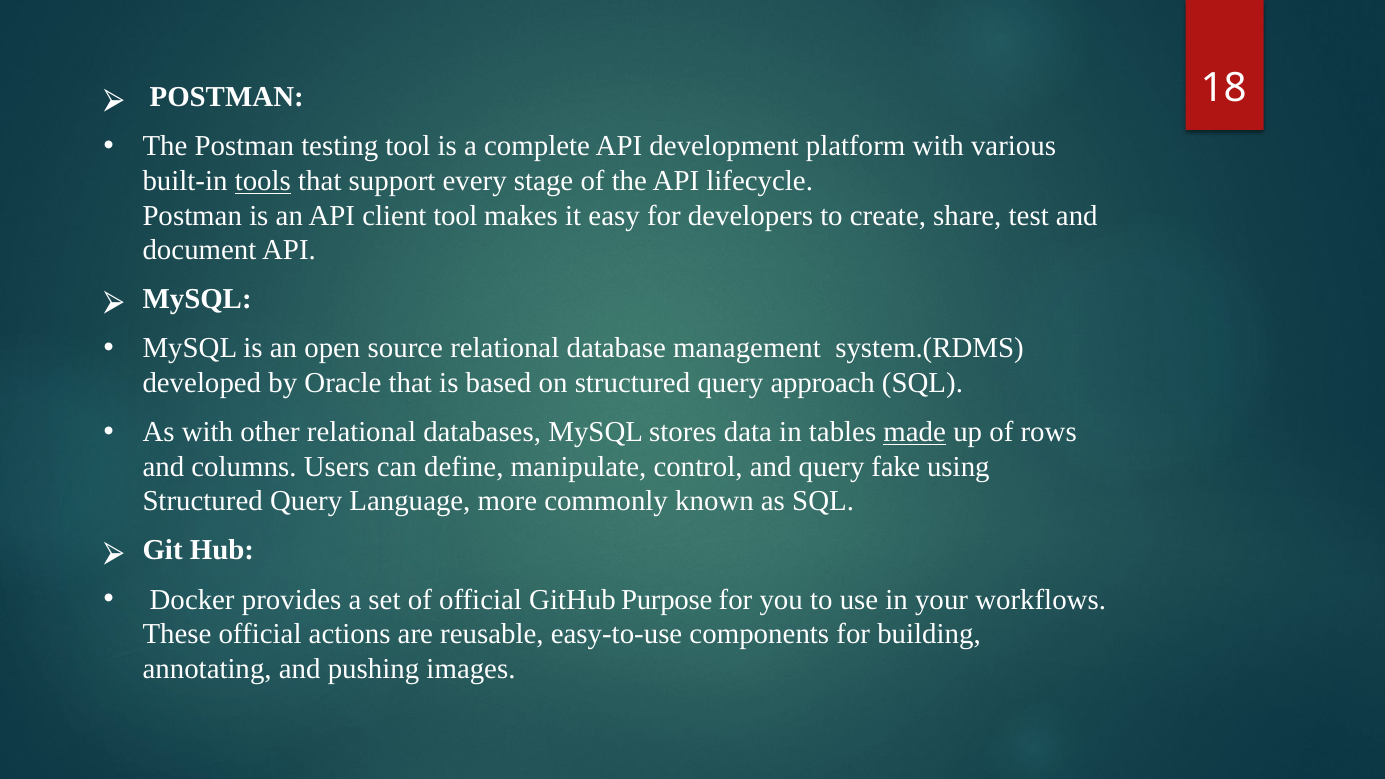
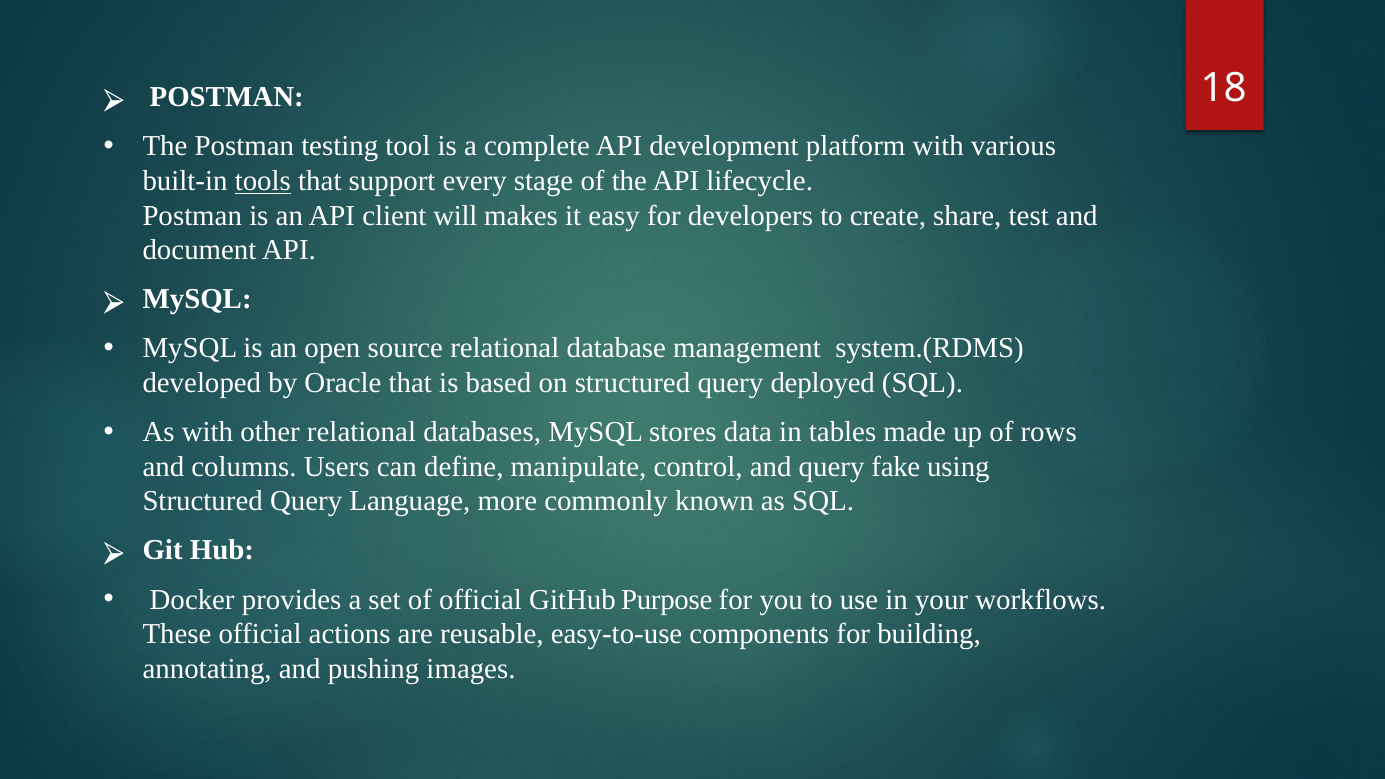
client tool: tool -> will (455, 216)
approach: approach -> deployed (823, 383)
made underline: present -> none (915, 432)
